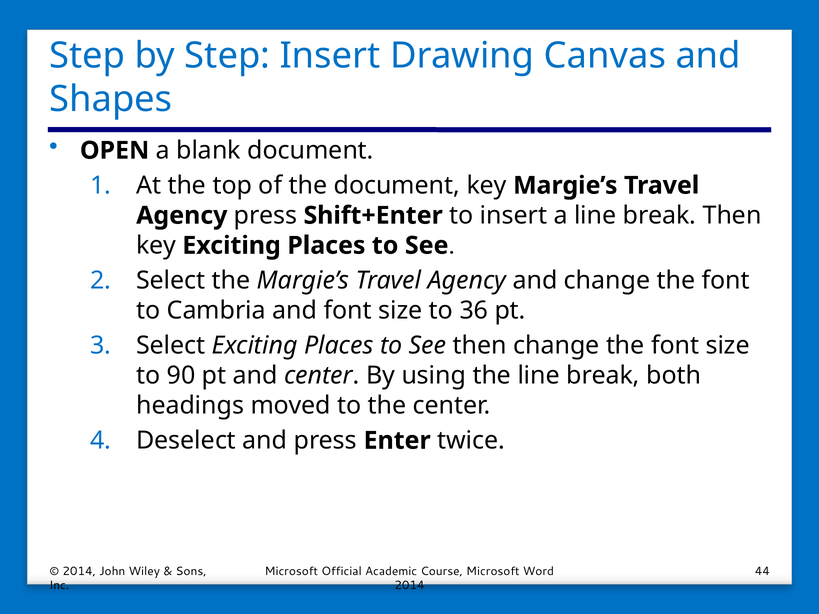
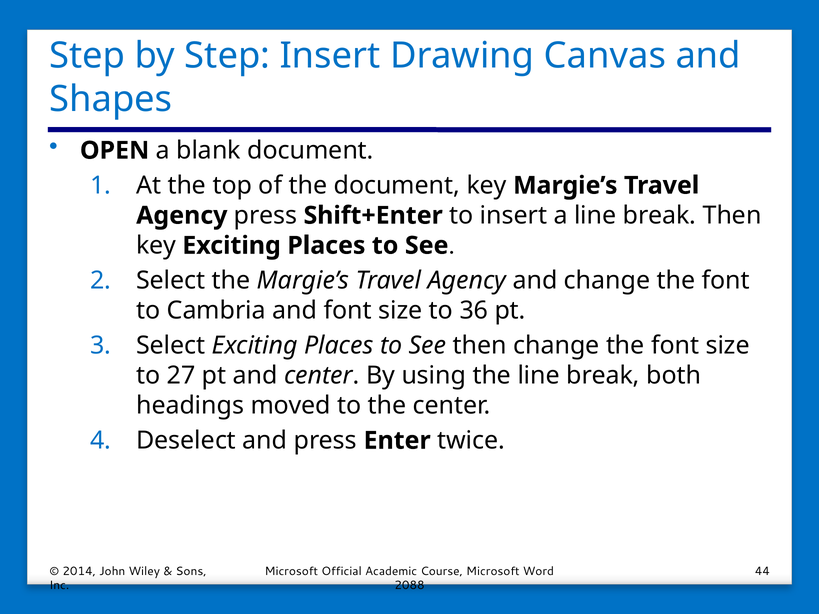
90: 90 -> 27 (181, 376)
2014: 2014 -> 2088 (410, 586)
